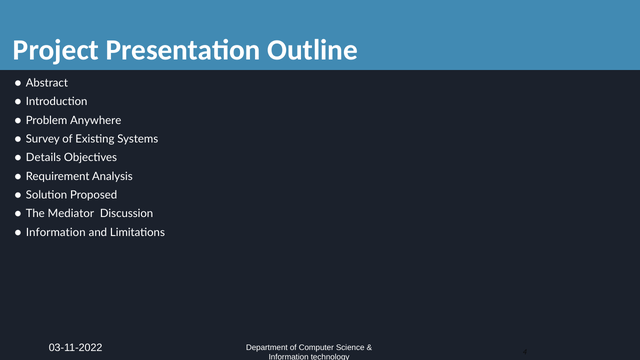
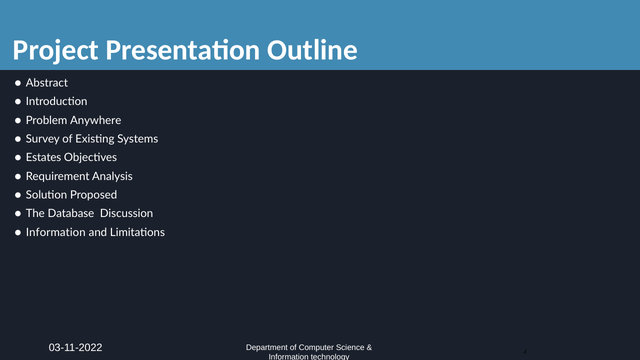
Details: Details -> Estates (44, 158)
Mediator: Mediator -> Database (71, 214)
